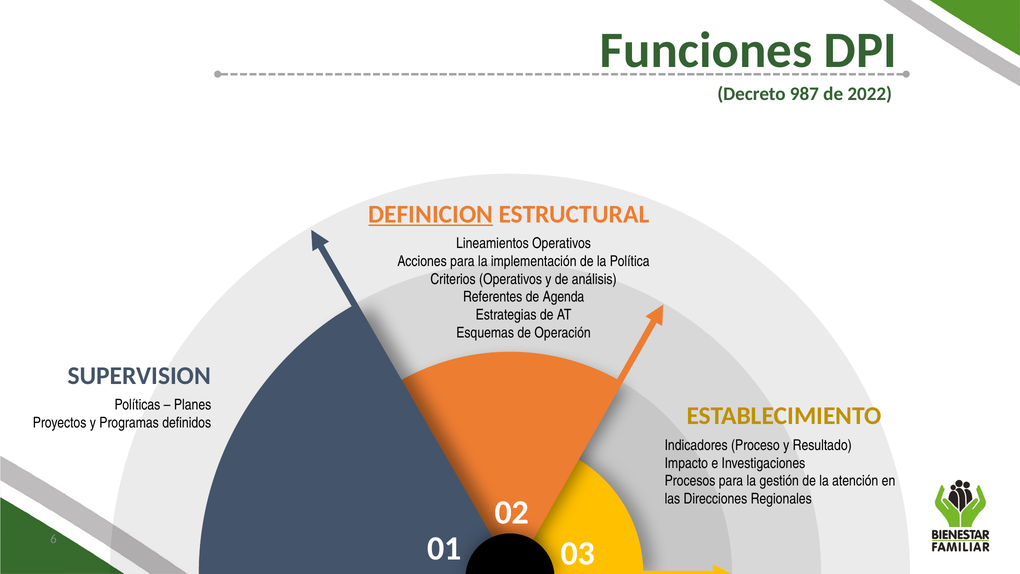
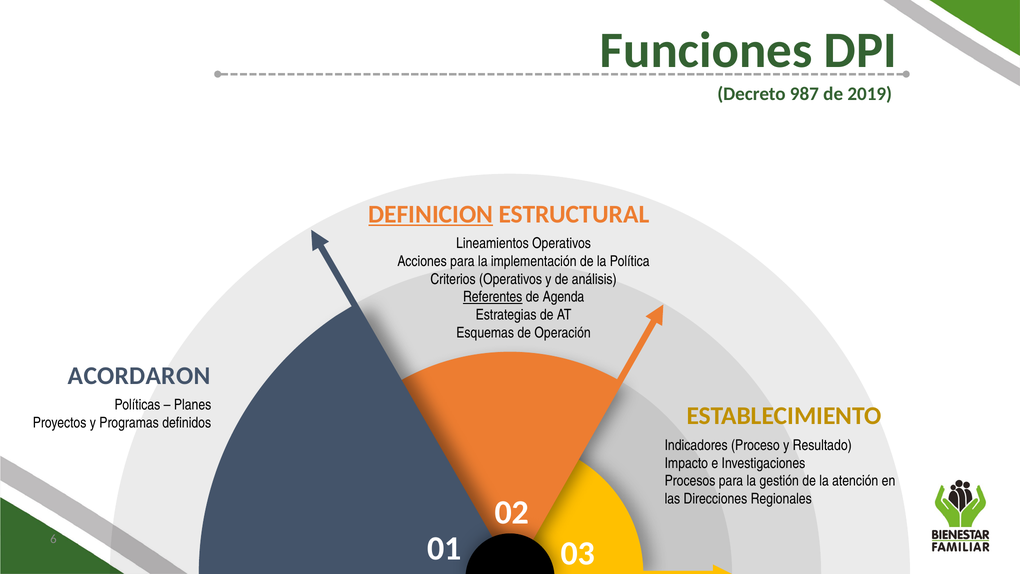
2022: 2022 -> 2019 (870, 94)
Referentes underline: none -> present (493, 297)
SUPERVISION: SUPERVISION -> ACORDARON (139, 375)
